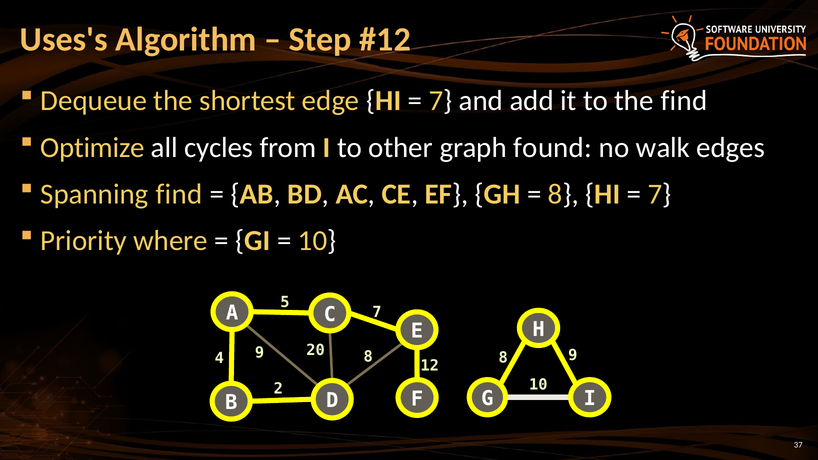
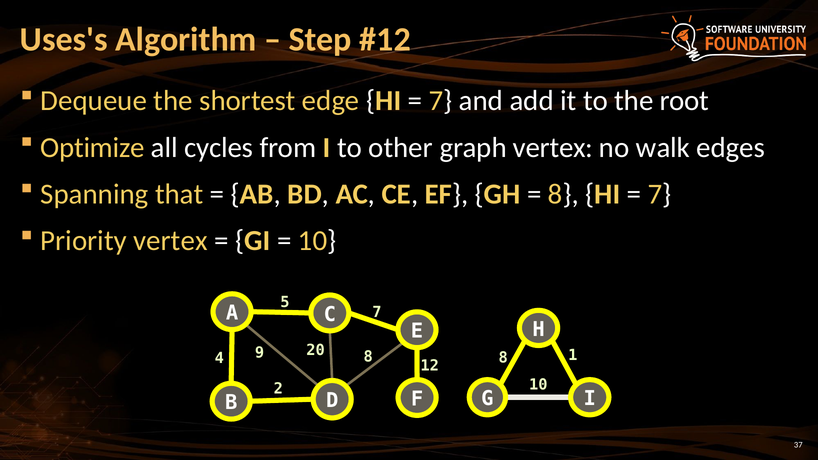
the find: find -> root (684, 101)
graph found: found -> vertex (553, 148)
Spanning find: find -> that (179, 194)
Priority where: where -> vertex (170, 241)
8 9: 9 -> 1 (573, 356)
